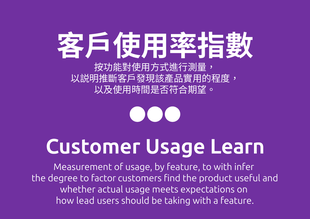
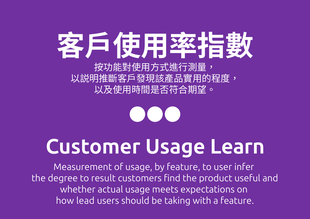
to with: with -> user (223, 167)
factor: factor -> result (103, 178)
